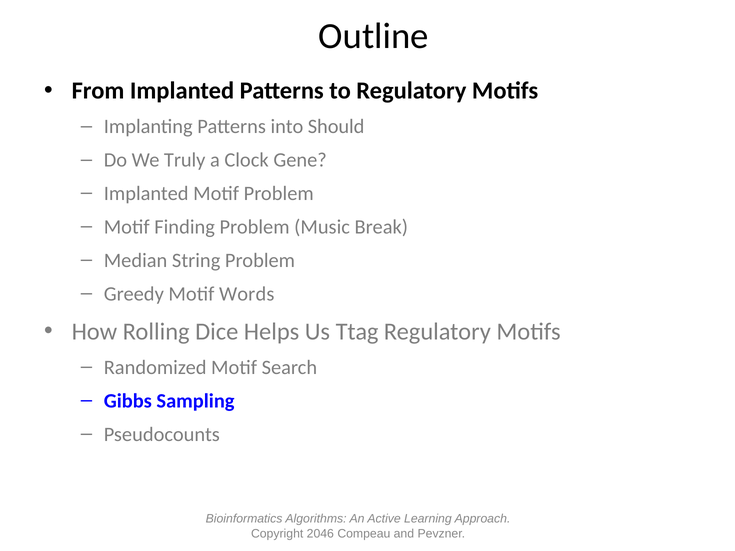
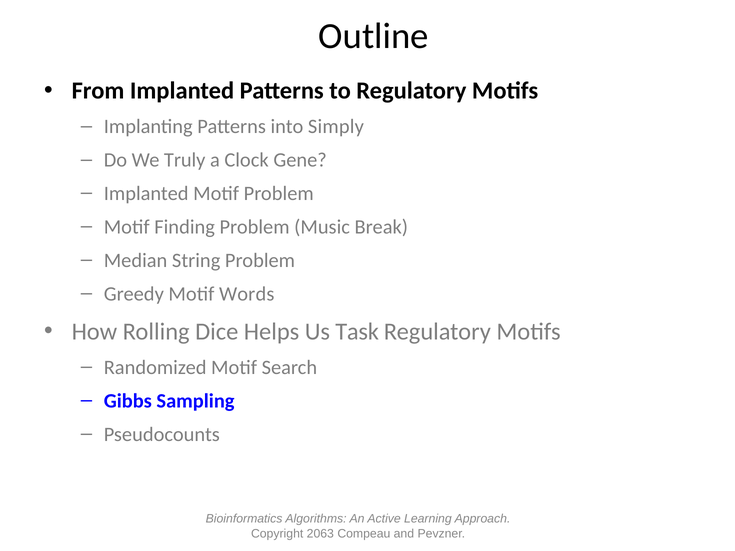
Should: Should -> Simply (336, 127)
Ttag: Ttag -> Task (357, 332)
2046: 2046 -> 2063 (320, 534)
